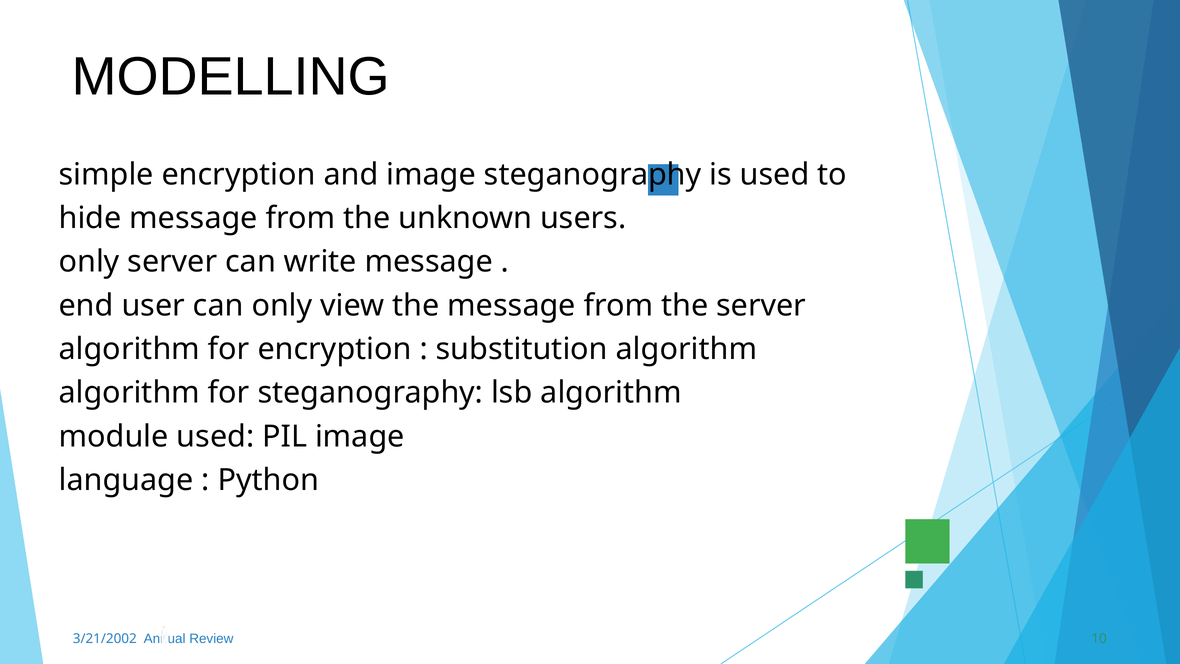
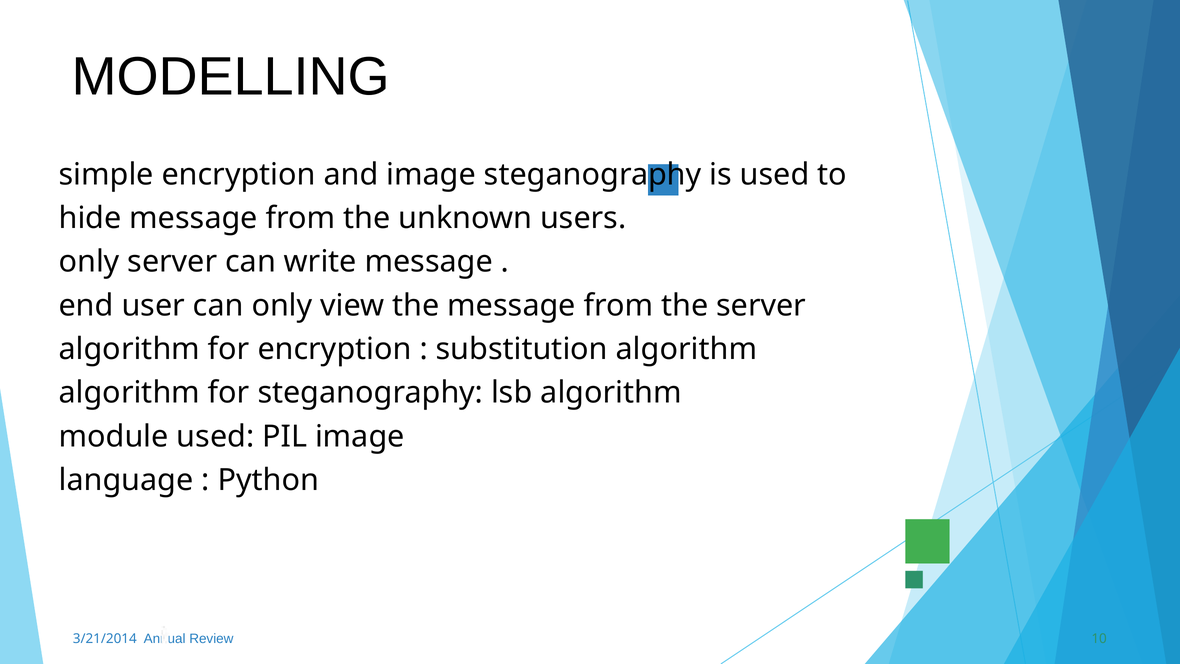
3/21/2002: 3/21/2002 -> 3/21/2014 (105, 639)
